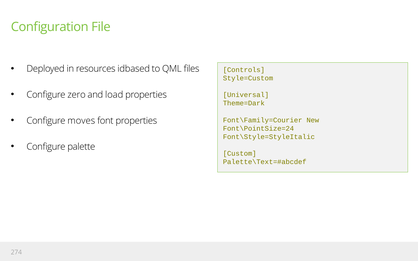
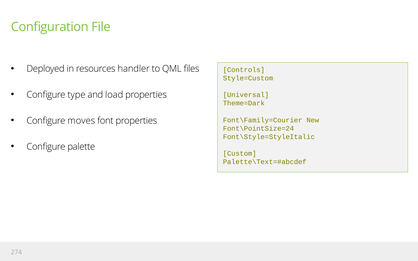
idbased: idbased -> handler (134, 69)
zero: zero -> type (76, 95)
